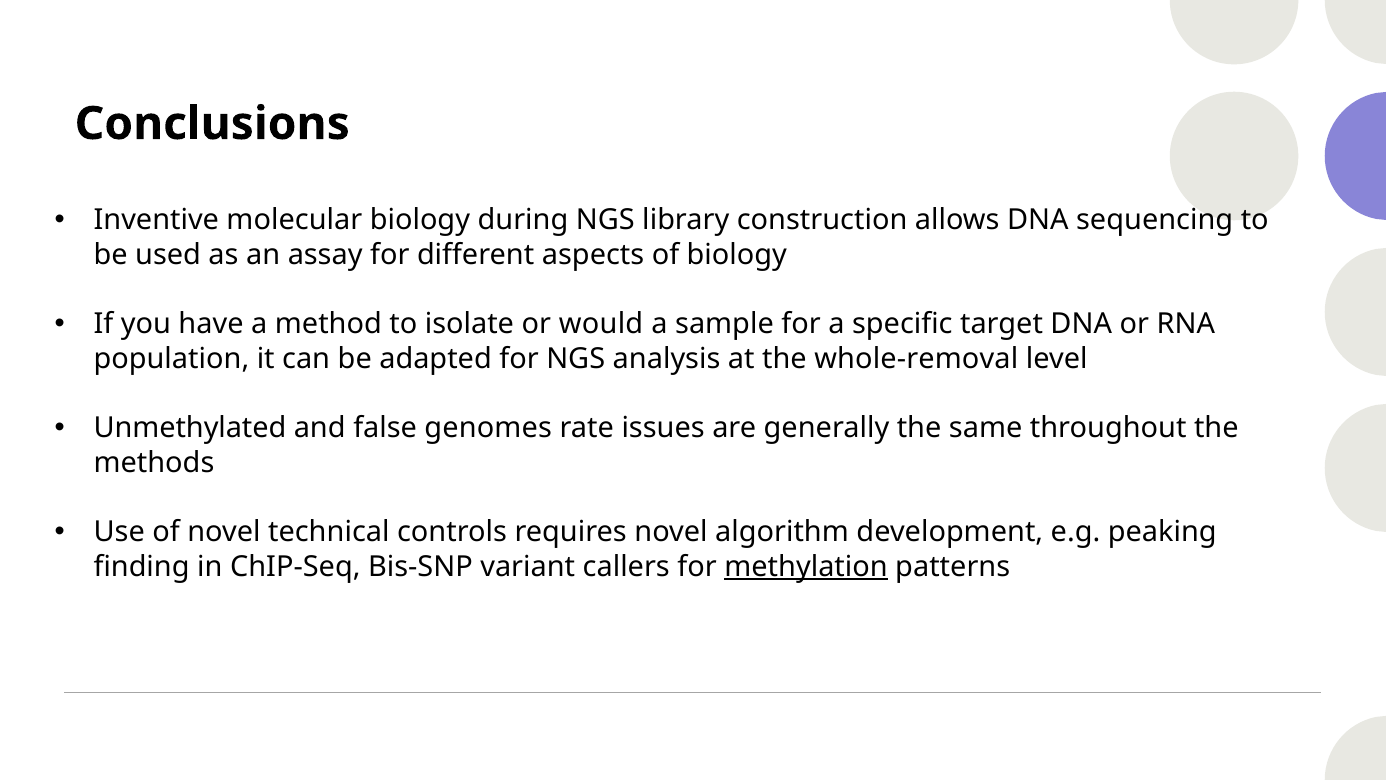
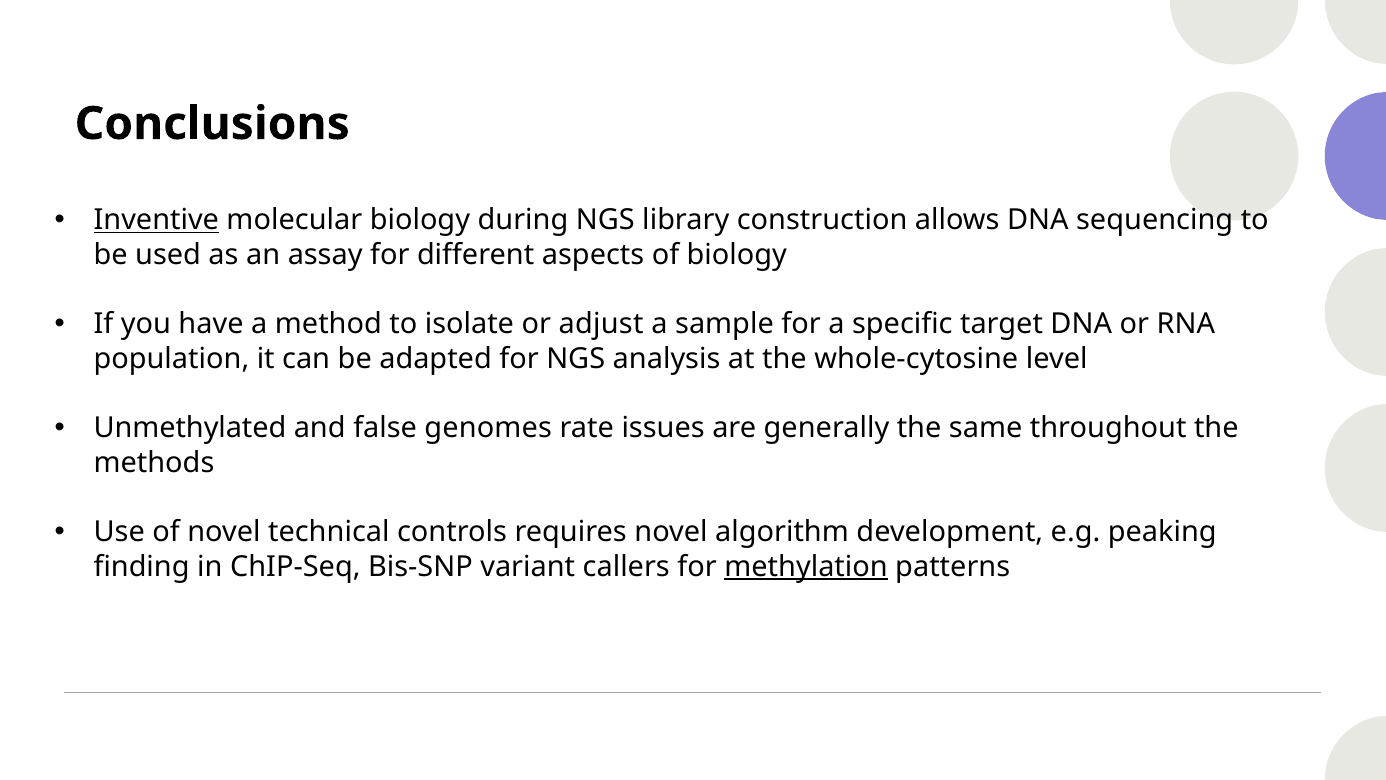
Inventive underline: none -> present (156, 220)
would: would -> adjust (601, 324)
whole-removal: whole-removal -> whole-cytosine (916, 359)
